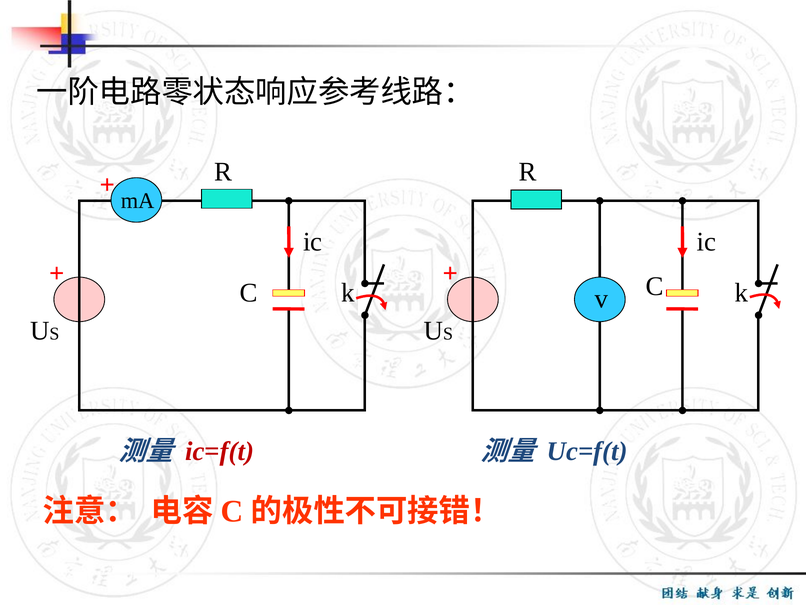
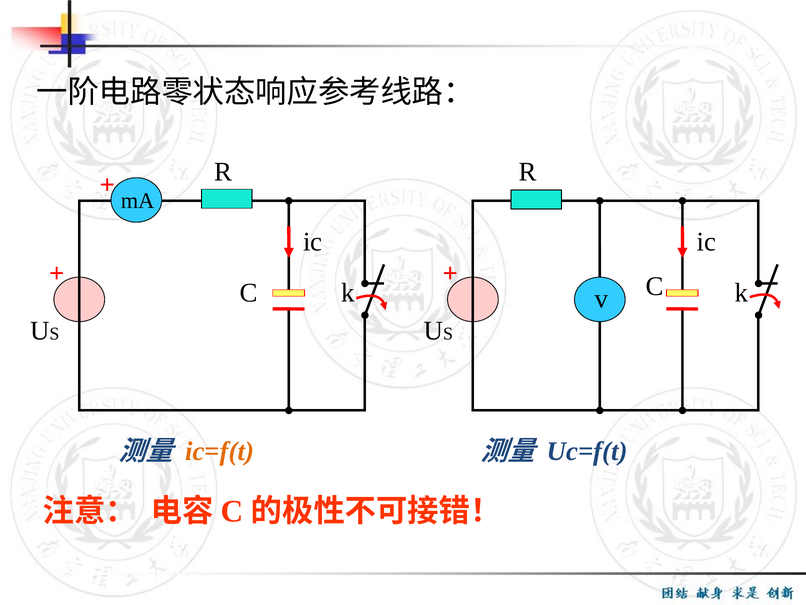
ic=f(t colour: red -> orange (220, 451)
